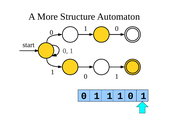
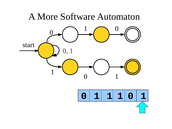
Structure: Structure -> Software (78, 17)
